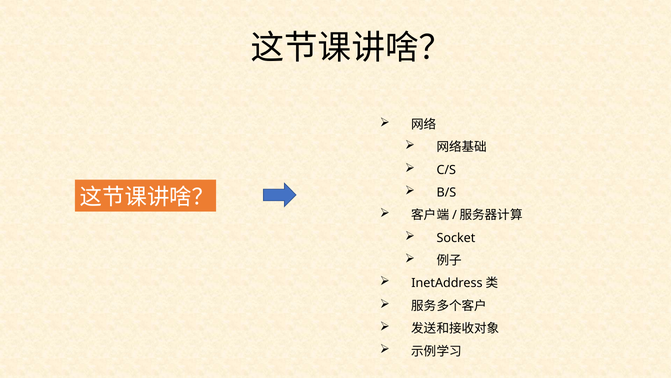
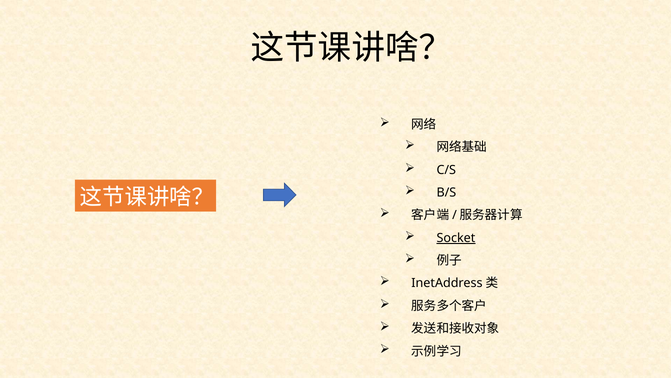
Socket underline: none -> present (456, 238)
